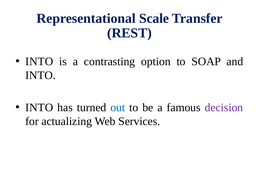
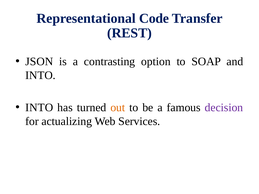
Scale: Scale -> Code (154, 18)
INTO: INTO -> JSON (39, 62)
out colour: blue -> orange (118, 108)
